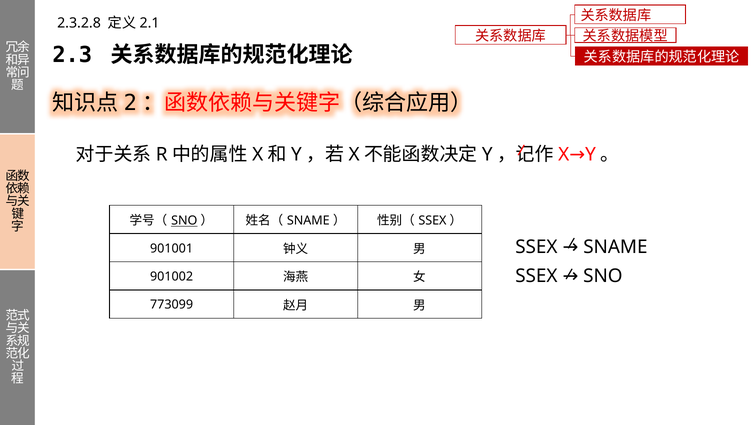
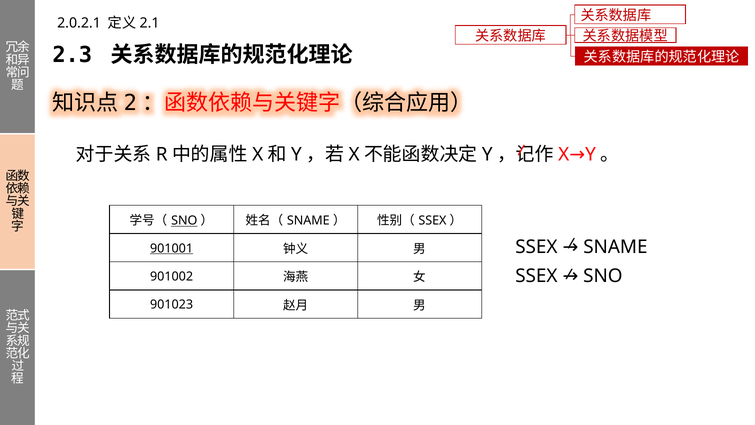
2.3.2.8: 2.3.2.8 -> 2.0.2.1 (79, 23)
901001 underline: none -> present (172, 248)
773099: 773099 -> 901023 (172, 305)
